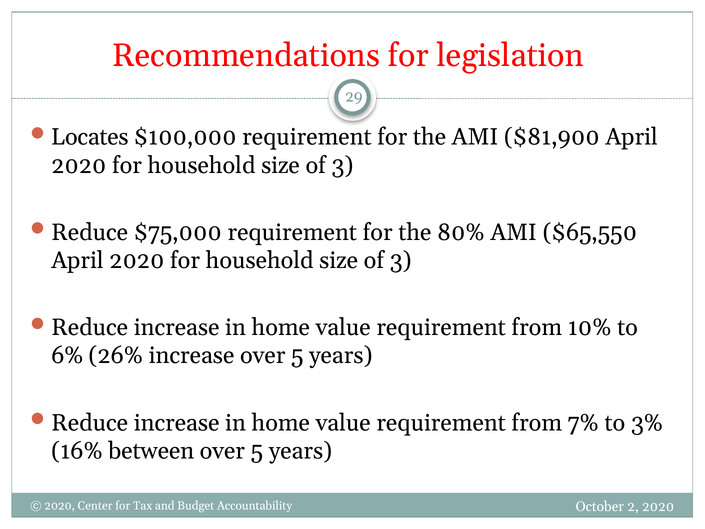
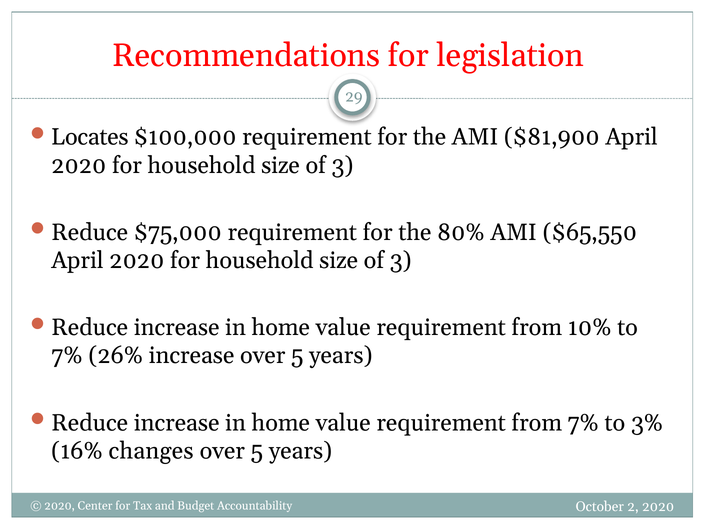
6%: 6% -> 7% (67, 356)
between: between -> changes (151, 451)
